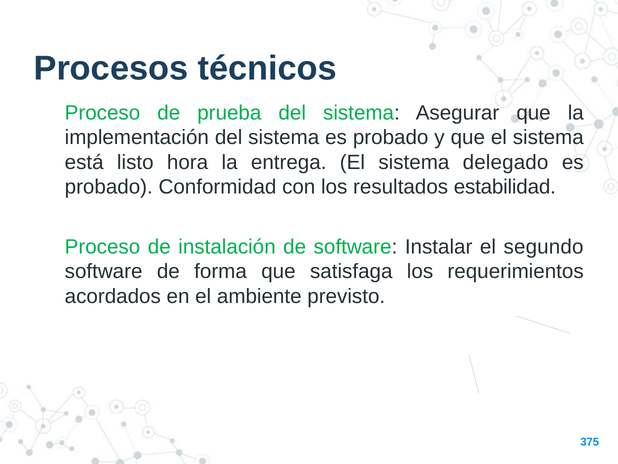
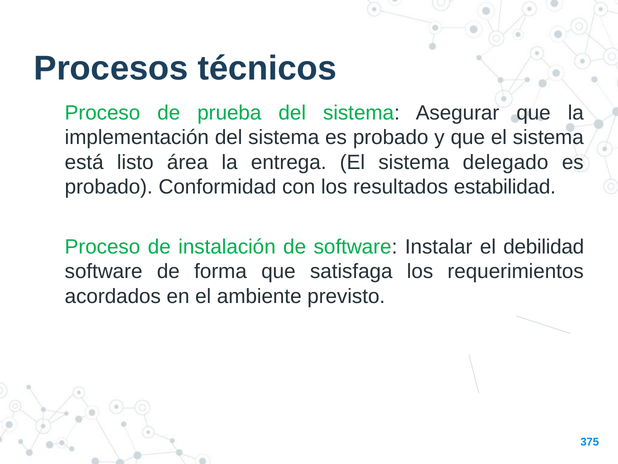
hora: hora -> área (188, 162)
segundo: segundo -> debilidad (544, 247)
